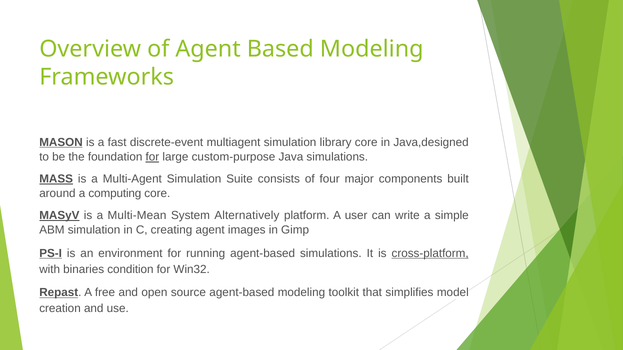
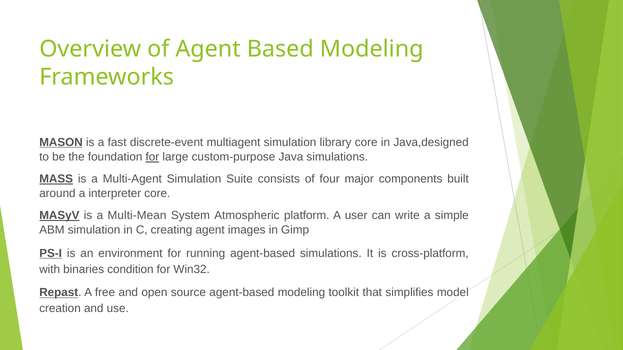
computing: computing -> interpreter (115, 194)
Alternatively: Alternatively -> Atmospheric (247, 216)
cross-platform underline: present -> none (430, 254)
